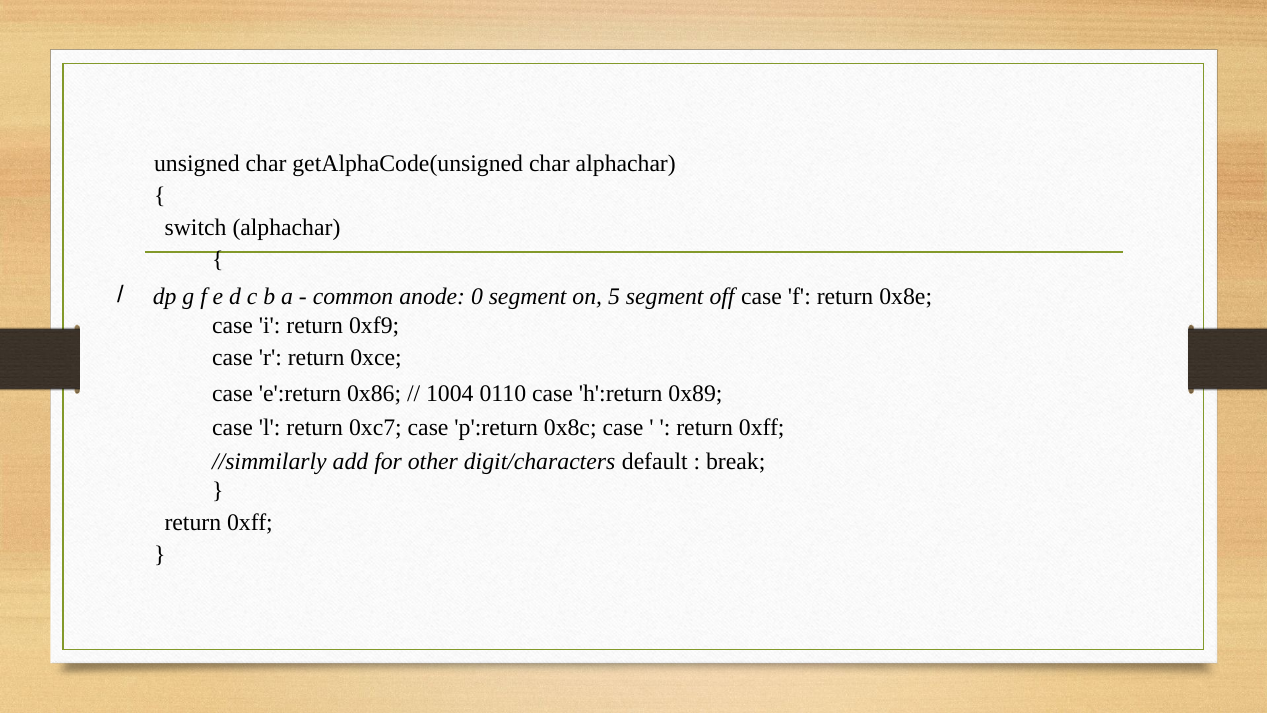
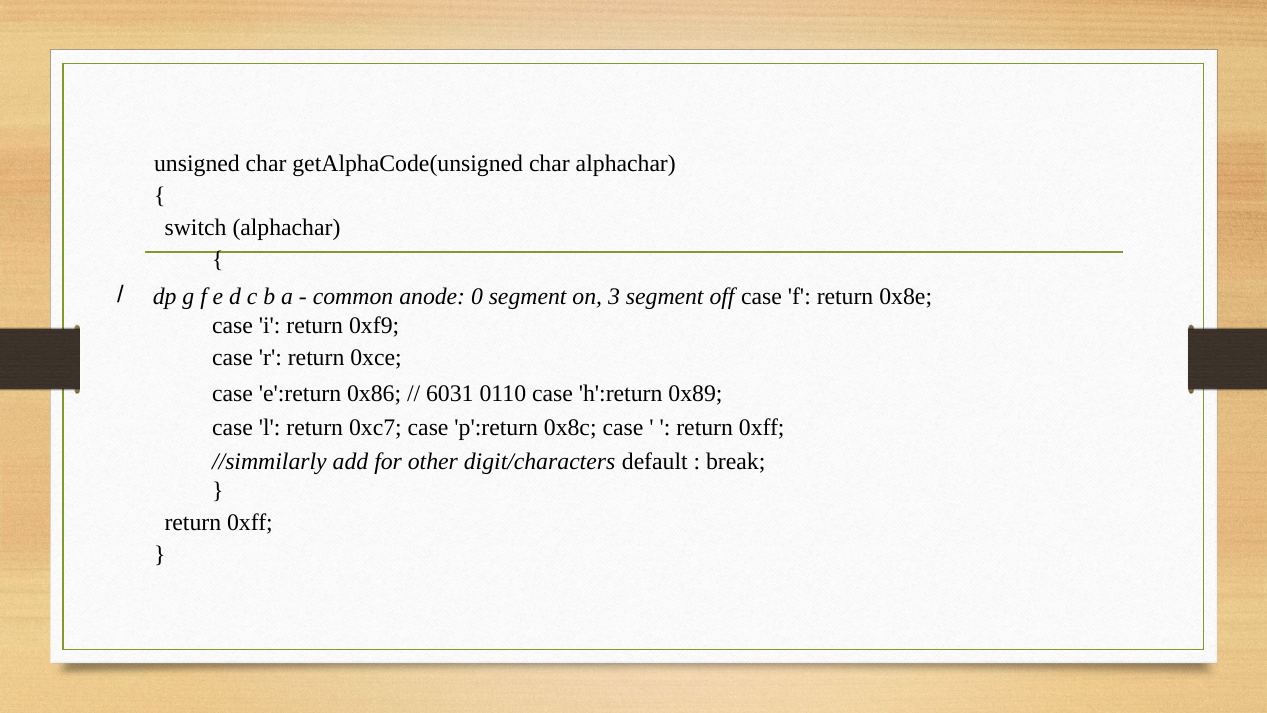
5: 5 -> 3 (614, 296)
1004: 1004 -> 6031 (450, 393)
